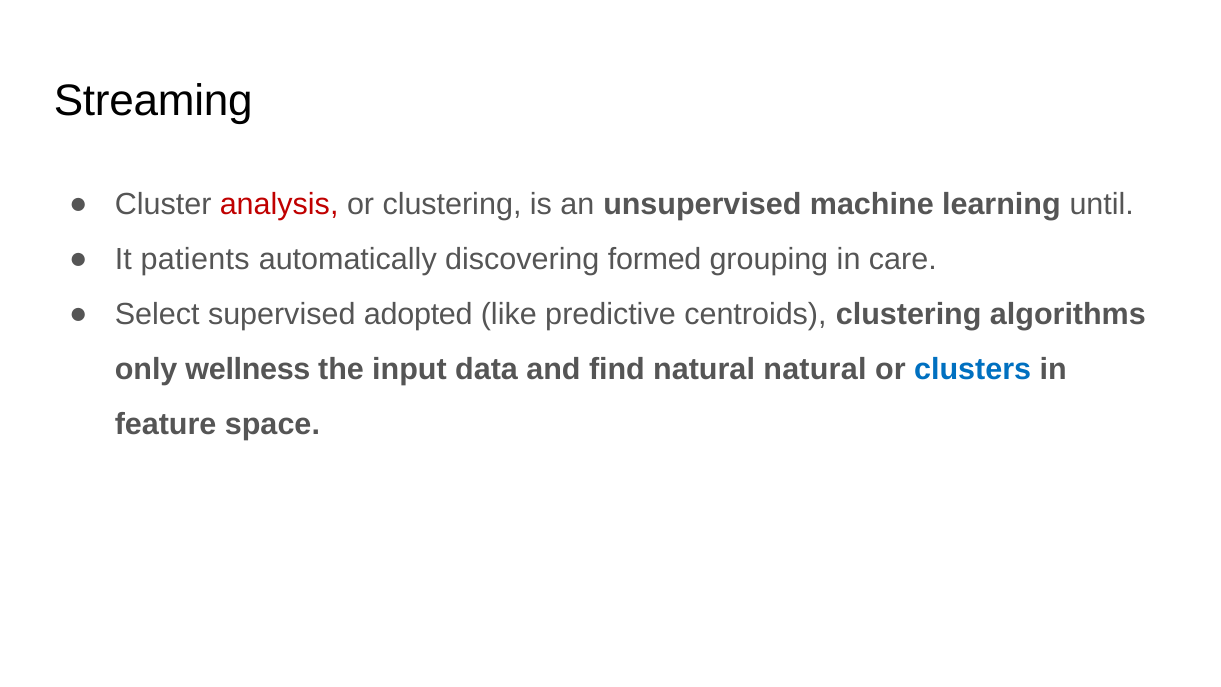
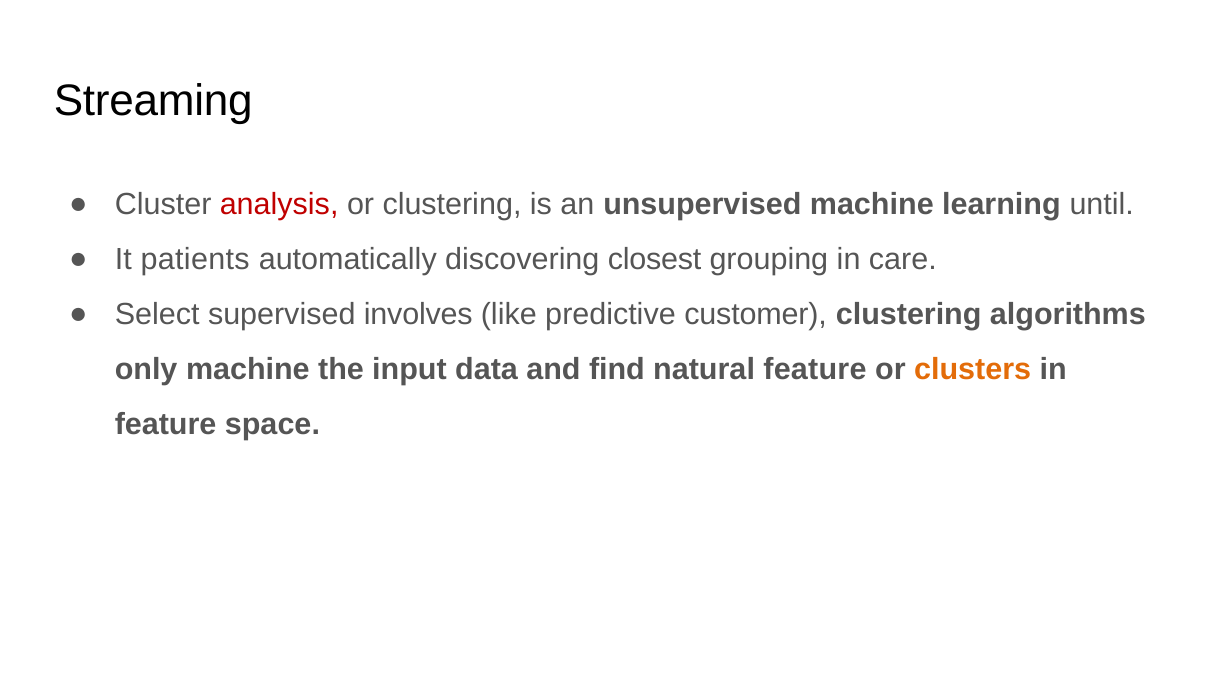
formed: formed -> closest (655, 260)
adopted: adopted -> involves (418, 315)
centroids: centroids -> customer (756, 315)
only wellness: wellness -> machine (248, 370)
natural natural: natural -> feature (815, 370)
clusters colour: blue -> orange (973, 370)
